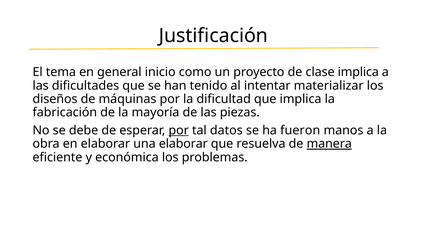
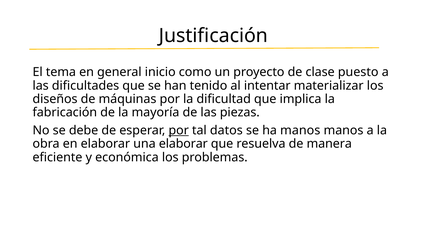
clase implica: implica -> puesto (358, 72)
ha fueron: fueron -> manos (300, 130)
manera underline: present -> none (329, 144)
